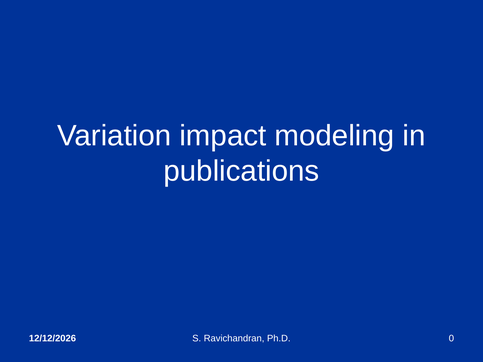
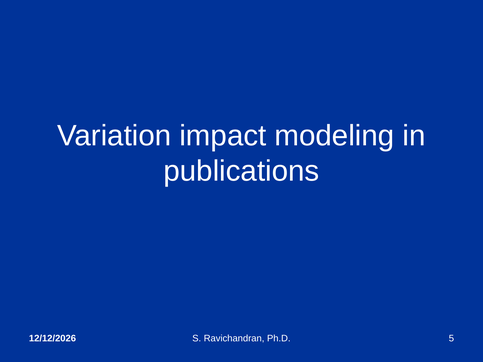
0: 0 -> 5 (451, 339)
